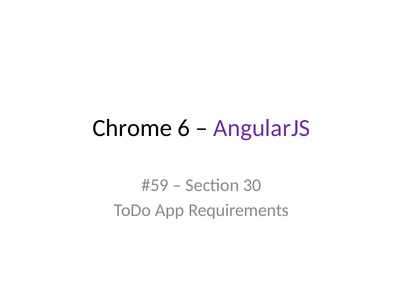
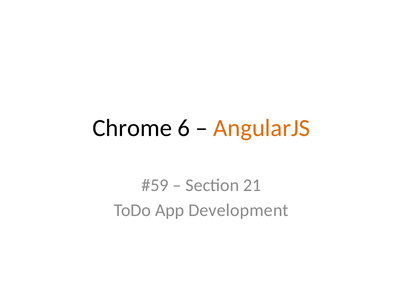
AngularJS colour: purple -> orange (262, 128)
30: 30 -> 21 (252, 185)
Requirements: Requirements -> Development (238, 210)
